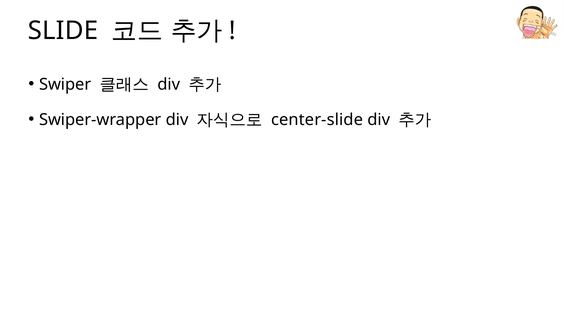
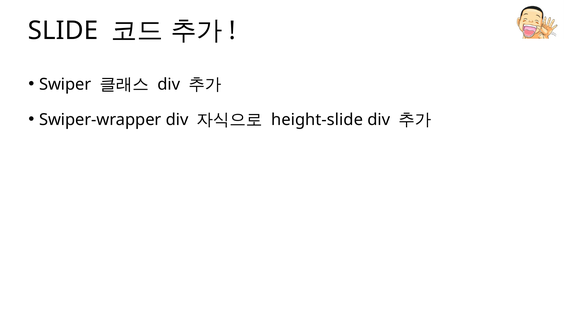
center-slide: center-slide -> height-slide (317, 120)
